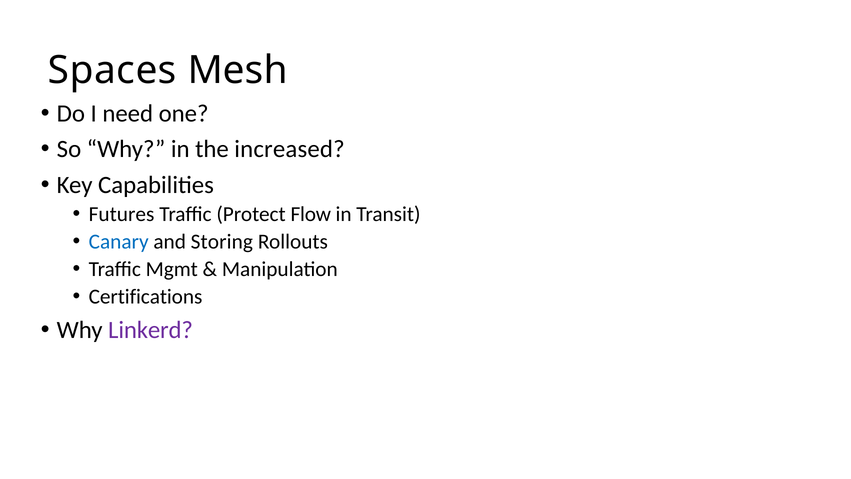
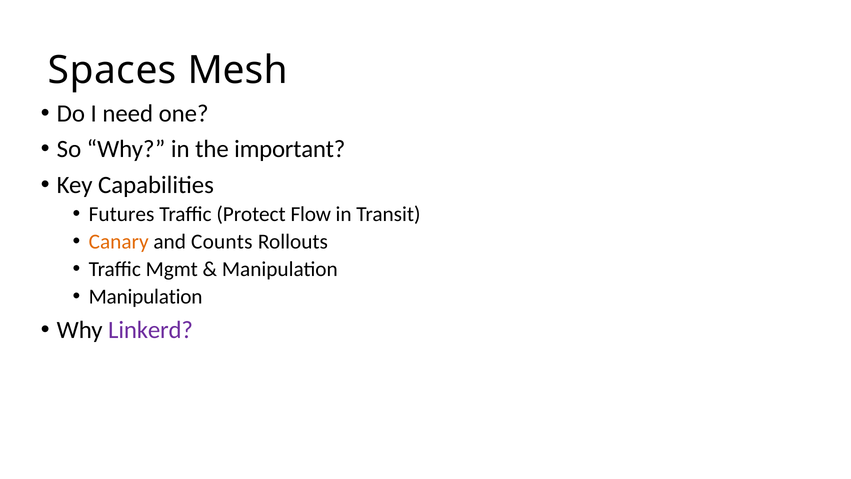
increased: increased -> important (290, 149)
Canary colour: blue -> orange (119, 242)
Storing: Storing -> Counts (222, 242)
Certifications: Certifications -> Manipulation (146, 296)
